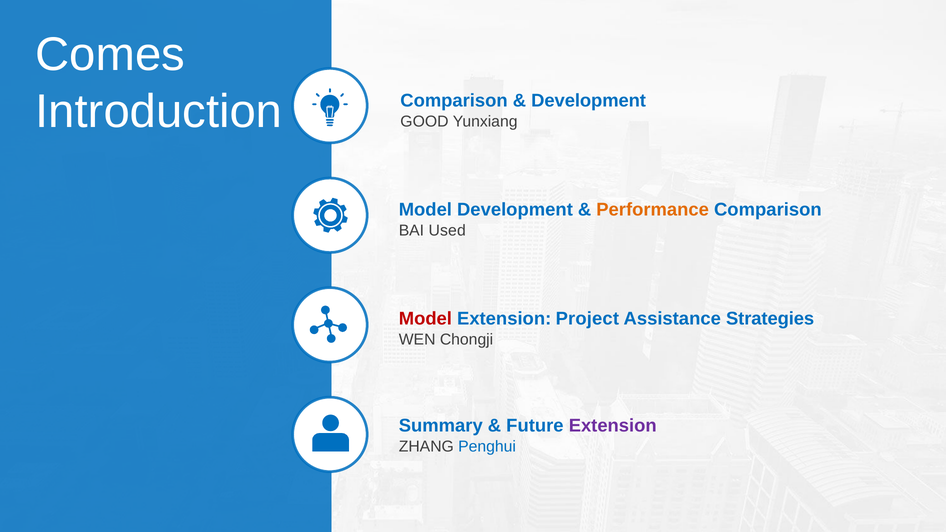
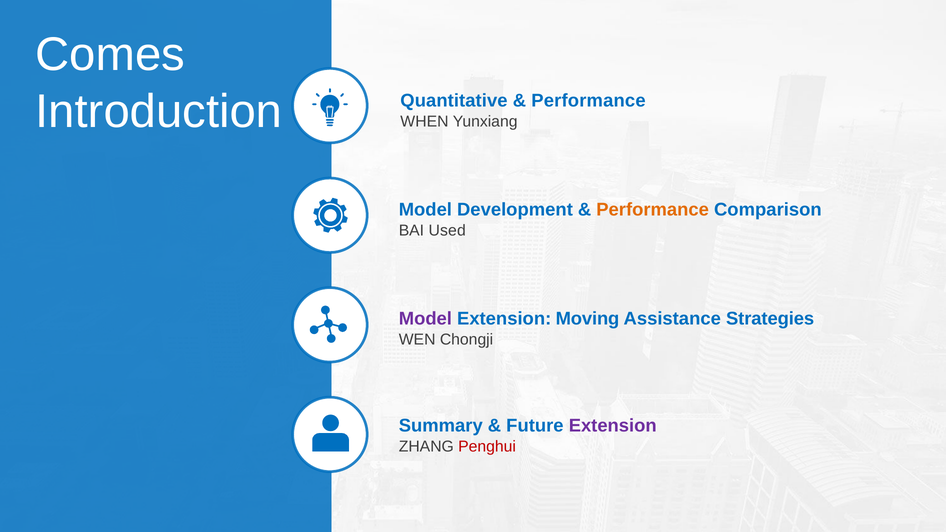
GOOD: GOOD -> WHEN (424, 122)
Comparison: Comparison -> Quantitative (454, 101)
Development: Development -> Performance (588, 101)
Model colour: red -> purple (425, 319)
Project: Project -> Moving (587, 319)
Penghui colour: blue -> red (487, 447)
